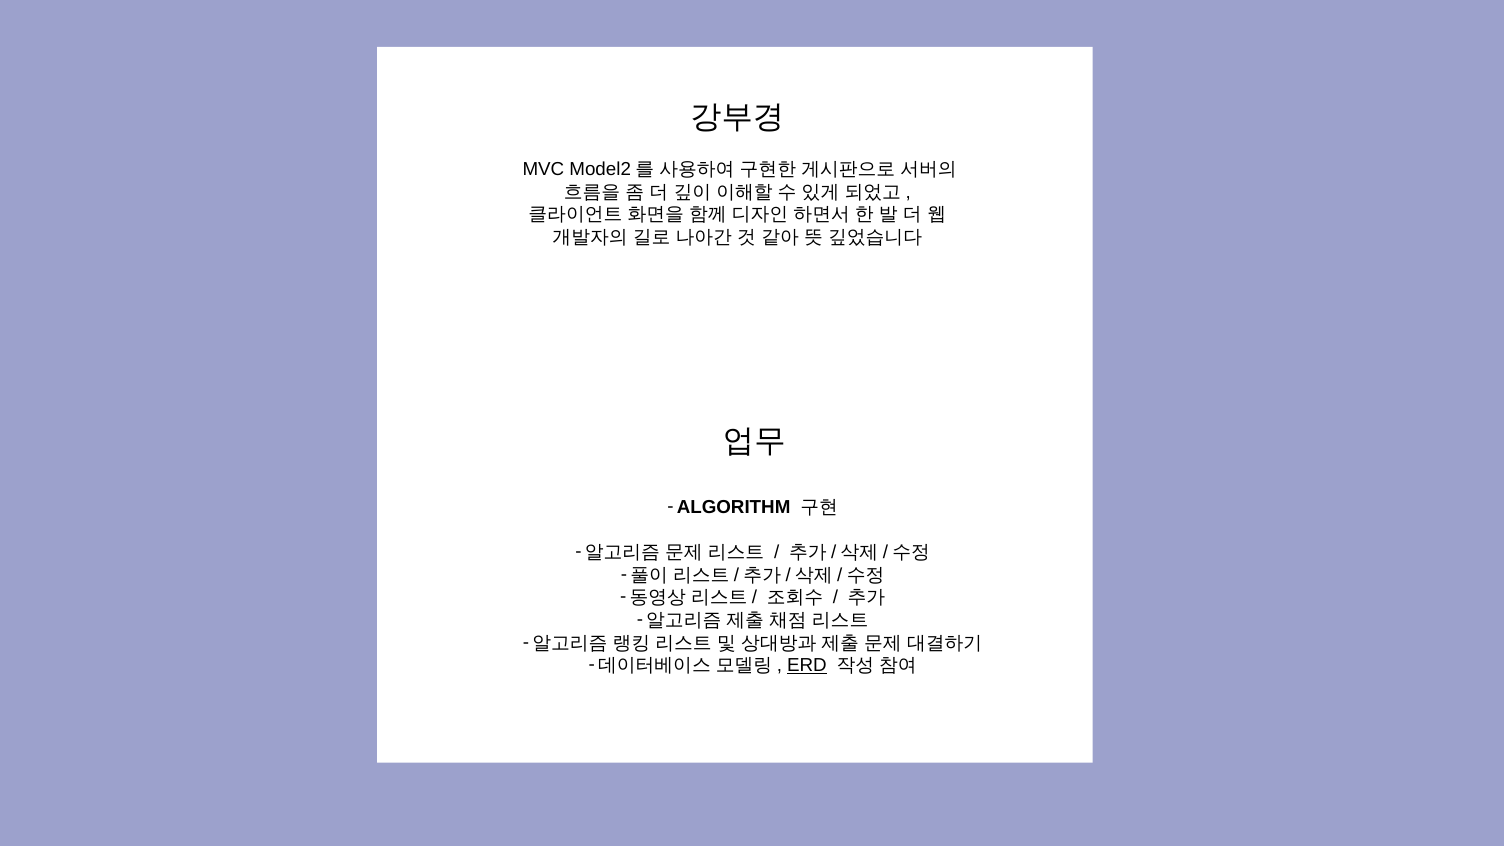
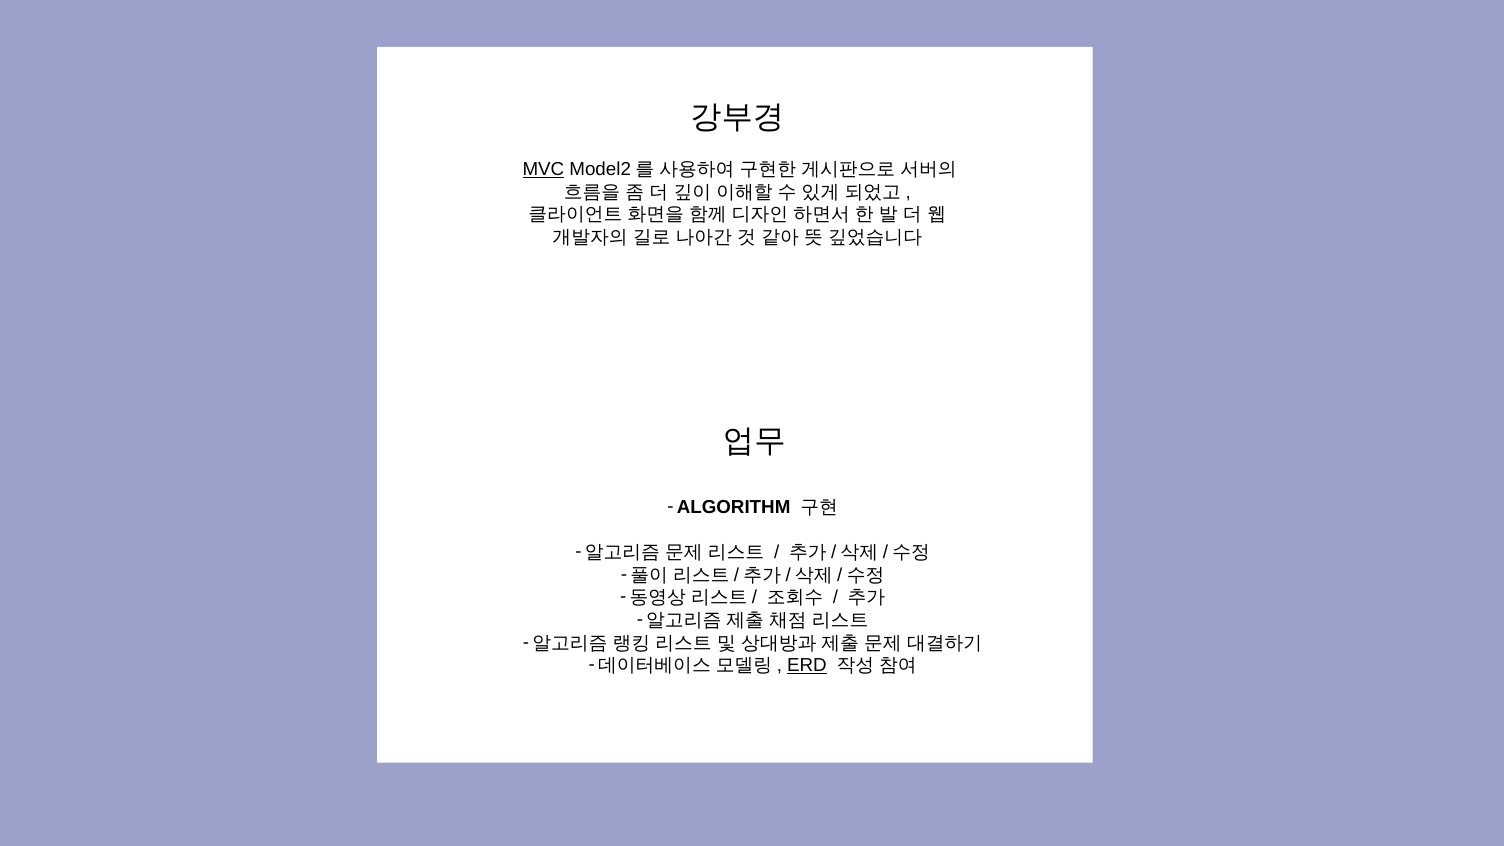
MVC underline: none -> present (543, 169)
